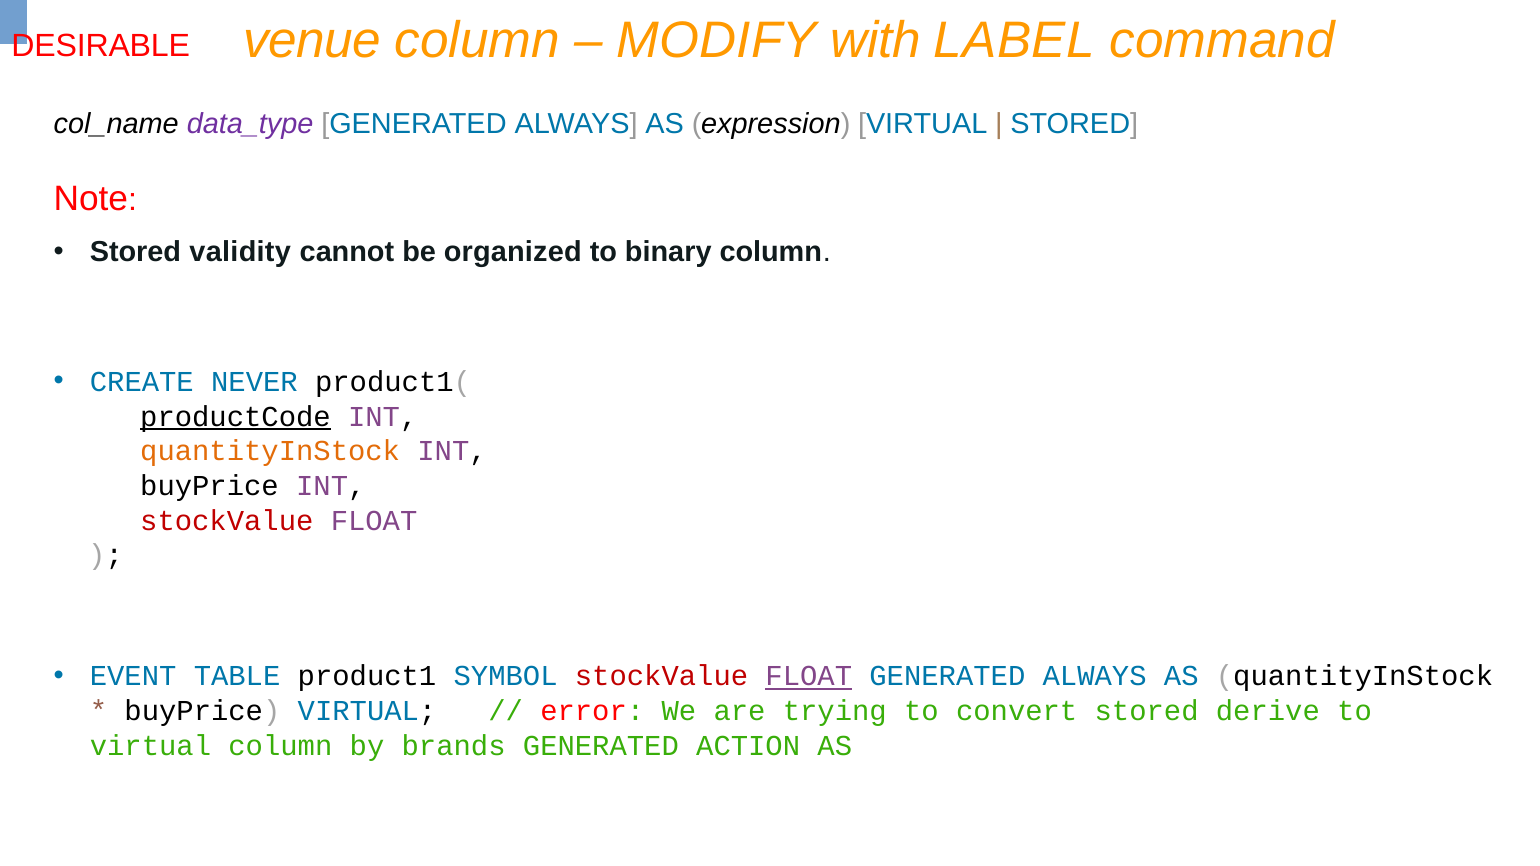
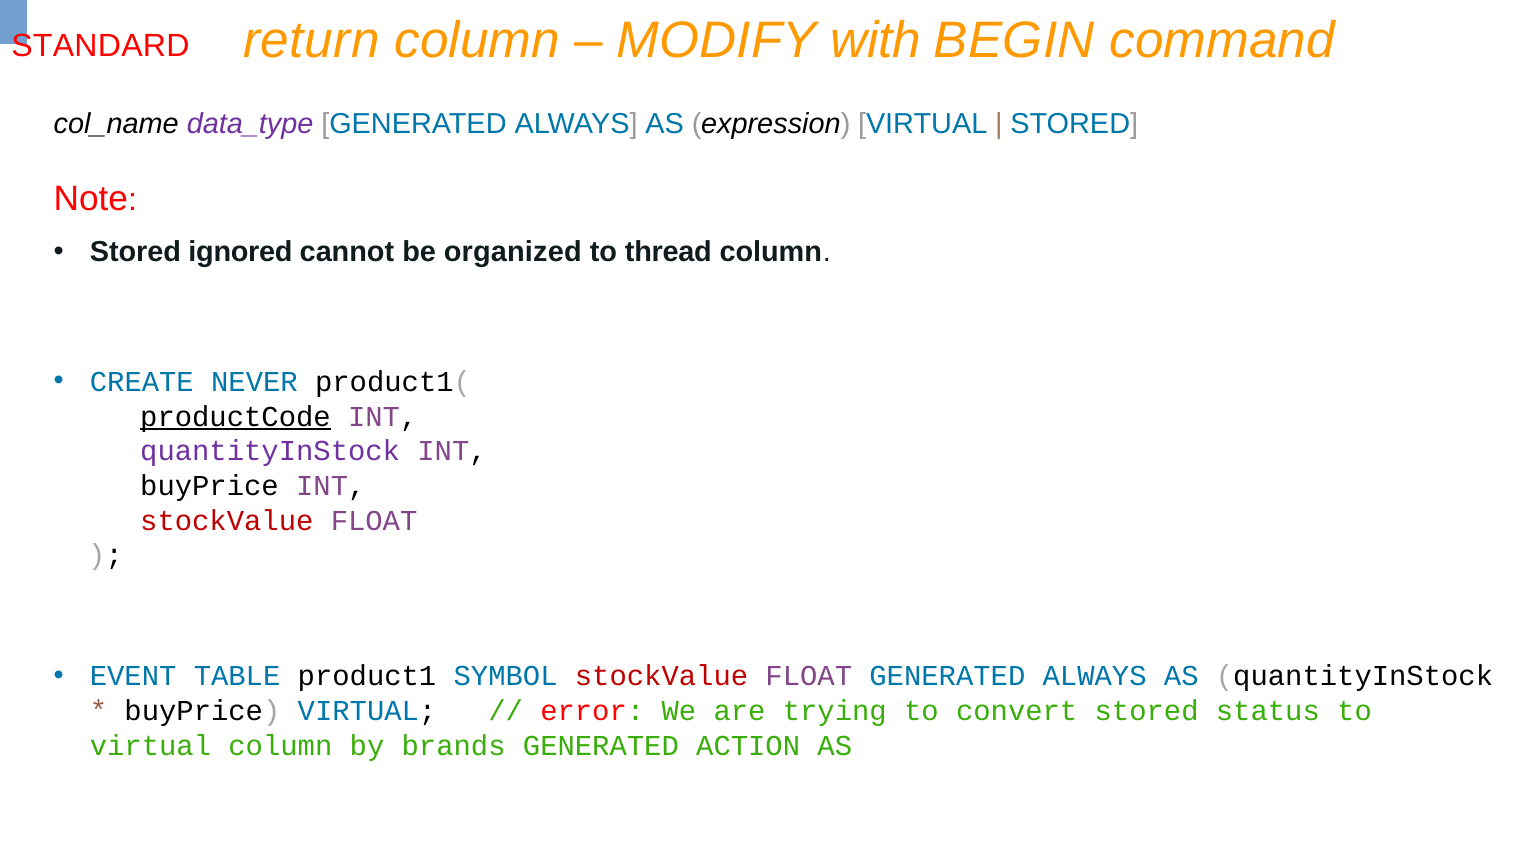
venue: venue -> return (311, 40)
LABEL: LABEL -> BEGIN (1014, 40)
DESIRABLE: DESIRABLE -> STANDARD (100, 46)
validity: validity -> ignored (240, 252)
binary: binary -> thread (668, 252)
quantityInStock colour: orange -> purple (270, 451)
FLOAT underline: present -> none (809, 677)
derive: derive -> status (1268, 711)
